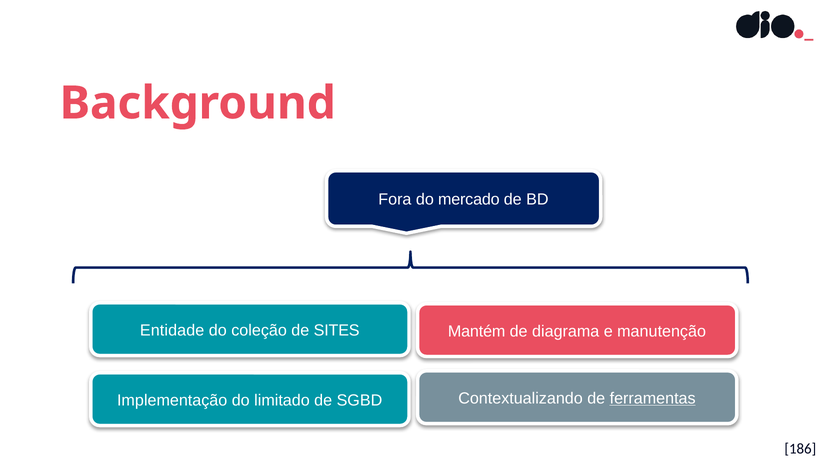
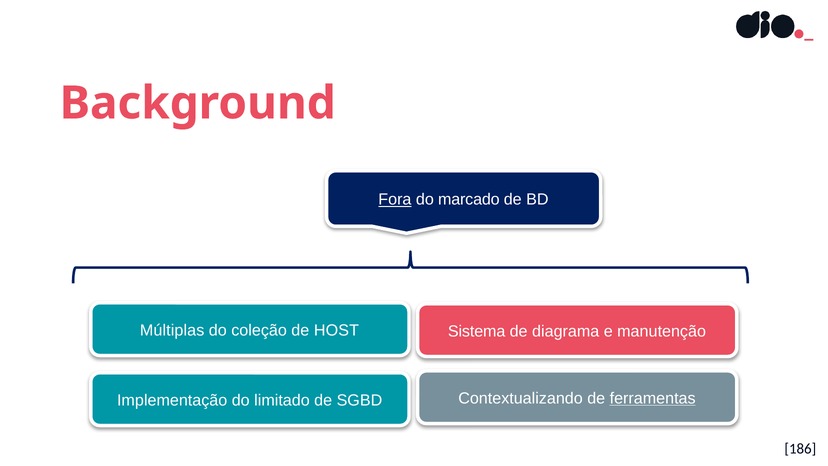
Fora underline: none -> present (395, 200)
mercado: mercado -> marcado (469, 200)
Entidade: Entidade -> Múltiplas (172, 330)
SITES: SITES -> HOST (336, 330)
Mantém: Mantém -> Sistema (477, 331)
